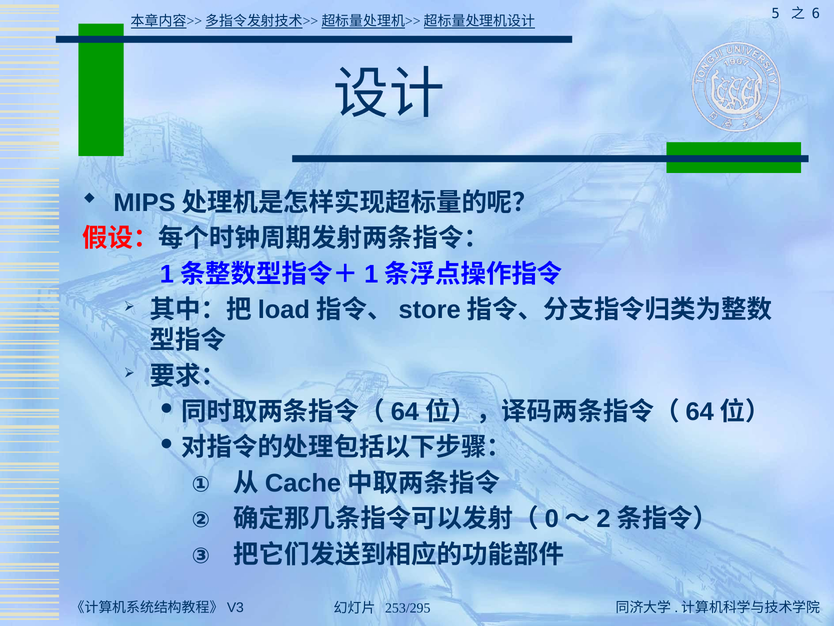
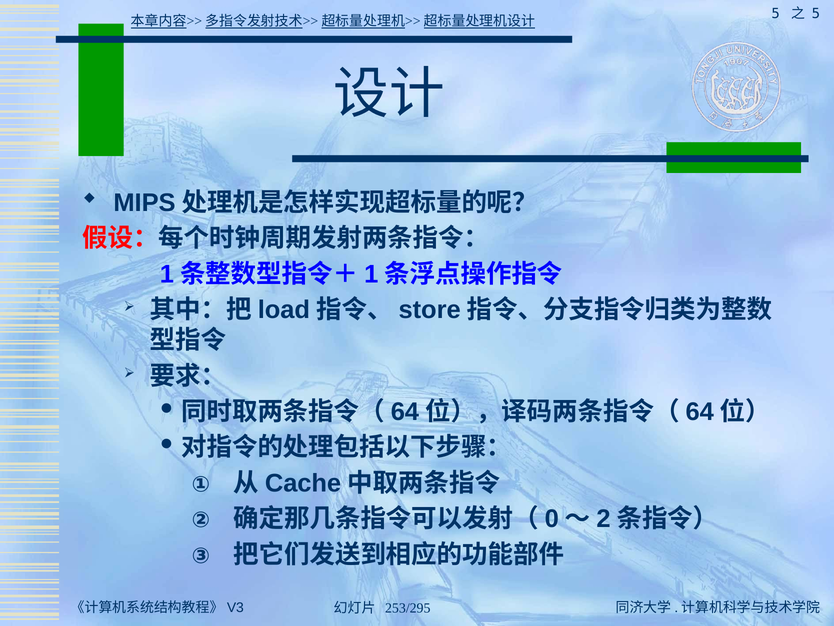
6: 6 -> 5 (816, 14)
